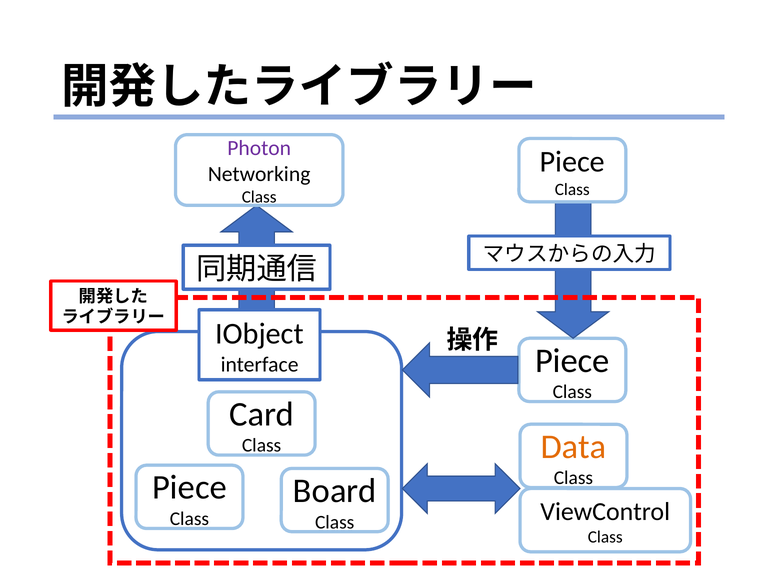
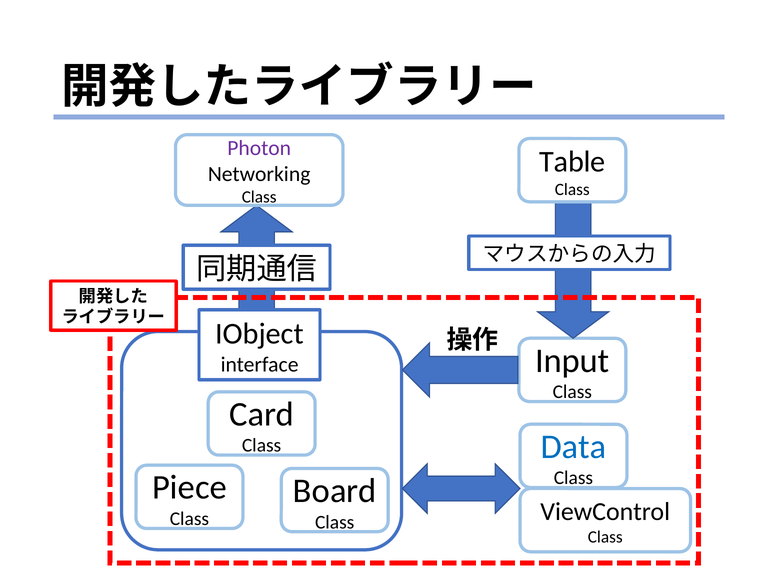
Piece: Piece -> Table (572, 162)
Piece: Piece -> Input (572, 361)
Data colour: orange -> blue (574, 447)
